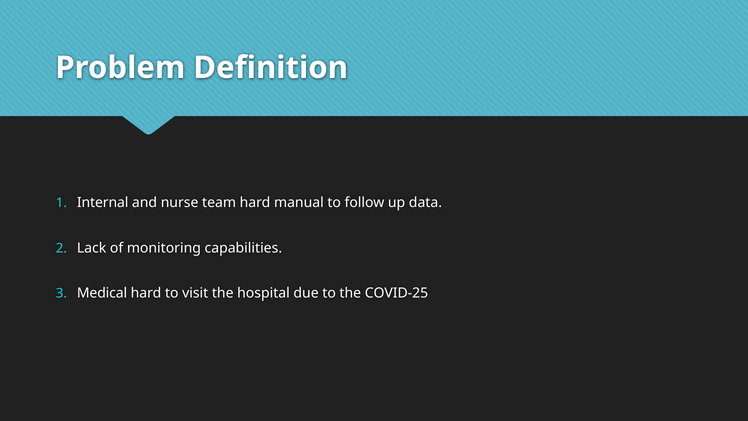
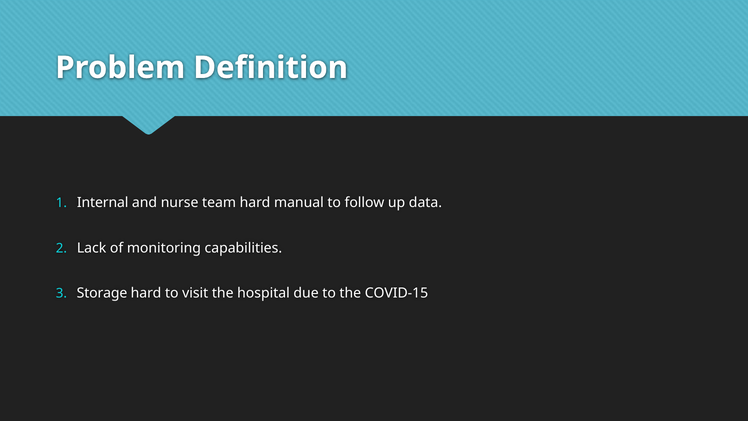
Medical: Medical -> Storage (102, 293)
COVID-25: COVID-25 -> COVID-15 (396, 293)
